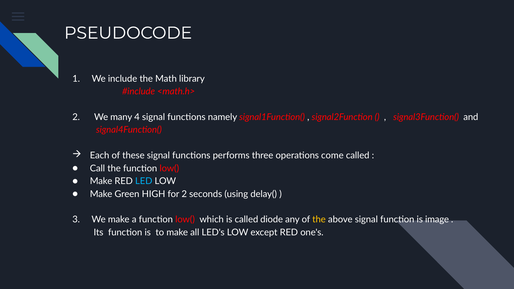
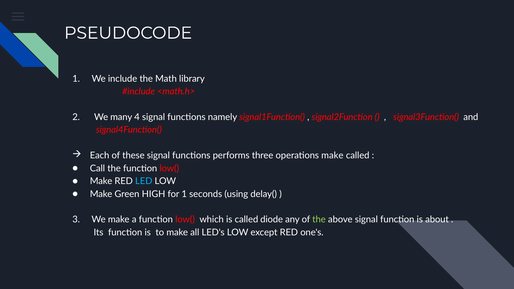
operations come: come -> make (332, 156)
for 2: 2 -> 1 (184, 194)
the colour: yellow -> light green (319, 220)
image: image -> about (437, 220)
